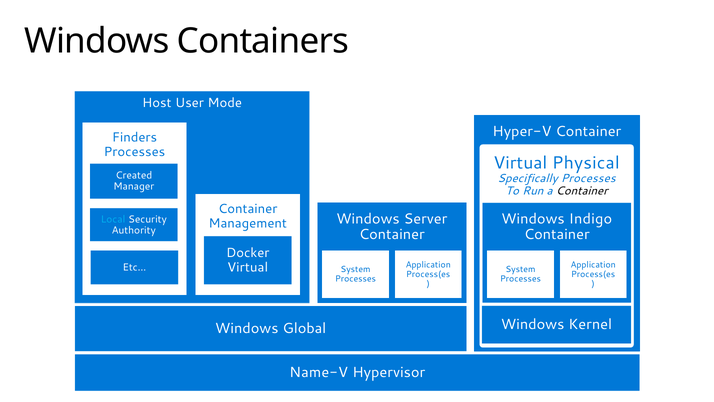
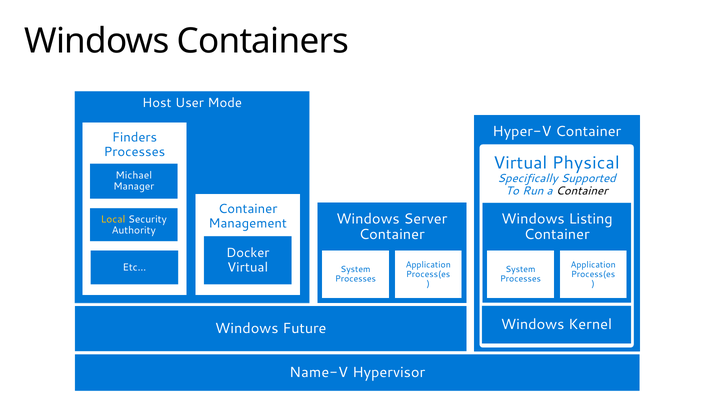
Created: Created -> Michael (134, 175)
Specifically Processes: Processes -> Supported (588, 178)
Indigo: Indigo -> Listing (591, 219)
Local colour: light blue -> yellow (113, 219)
Global: Global -> Future (304, 328)
